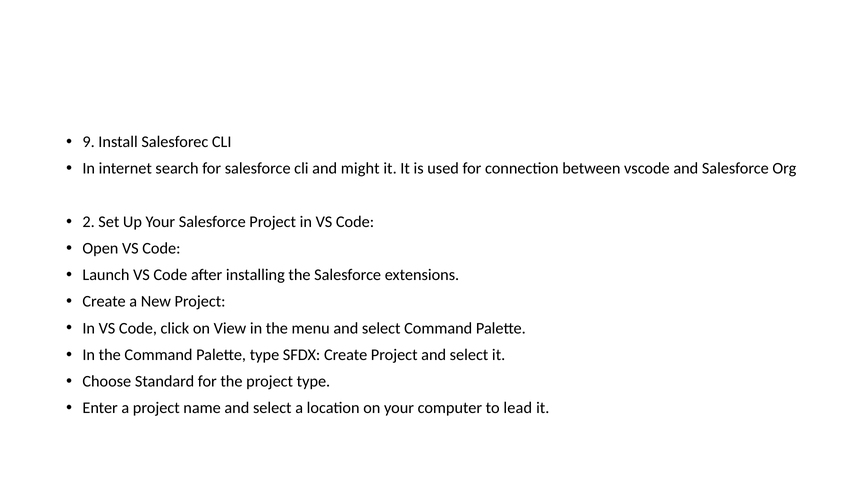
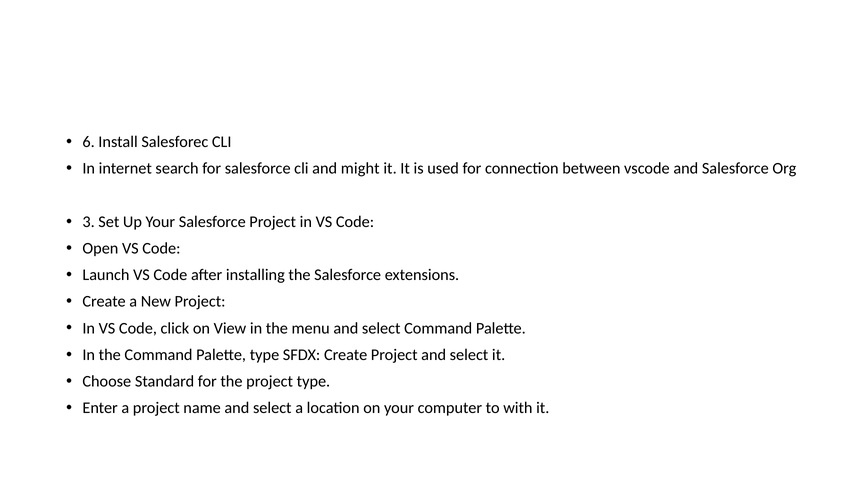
9: 9 -> 6 (89, 142)
2: 2 -> 3 (89, 222)
lead: lead -> with (518, 408)
